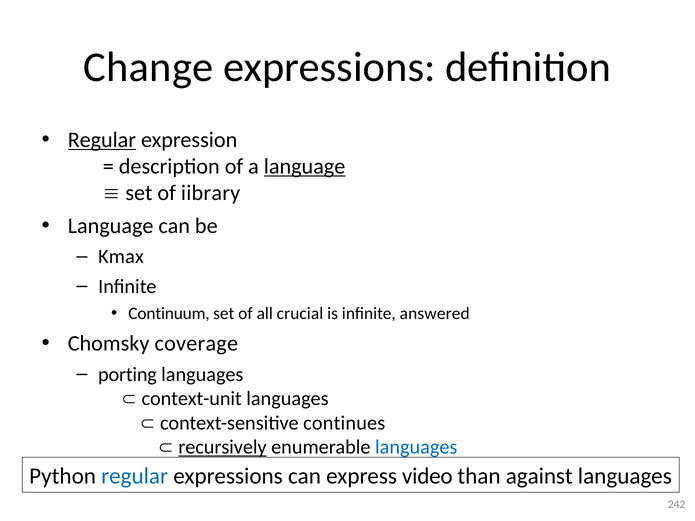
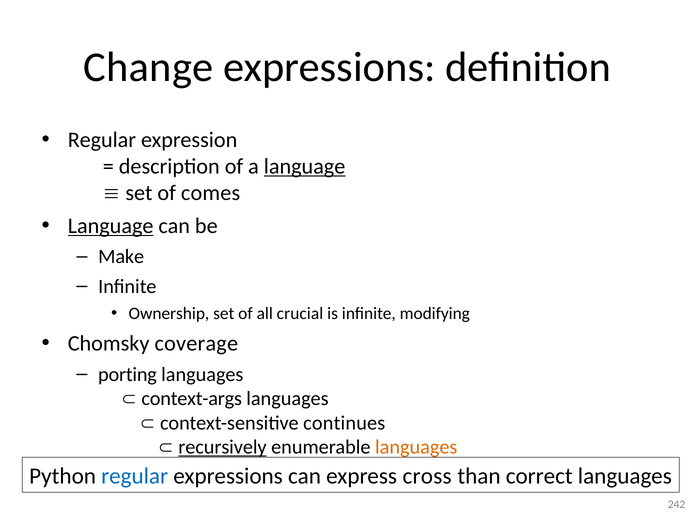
Regular underline: present -> none (102, 140)
iibrary: iibrary -> comes (211, 193)
Language underline: none -> present (111, 226)
Kmax: Kmax -> Make (121, 257)
Continuum: Continuum -> Ownership (169, 314)
answered: answered -> modifying (435, 314)
context-unit: context-unit -> context-args (192, 399)
languages colour: blue -> orange (416, 448)
video: video -> cross (427, 477)
against: against -> correct (539, 477)
